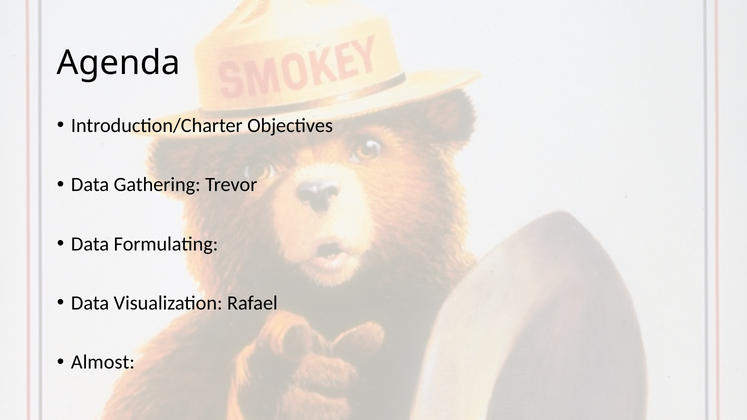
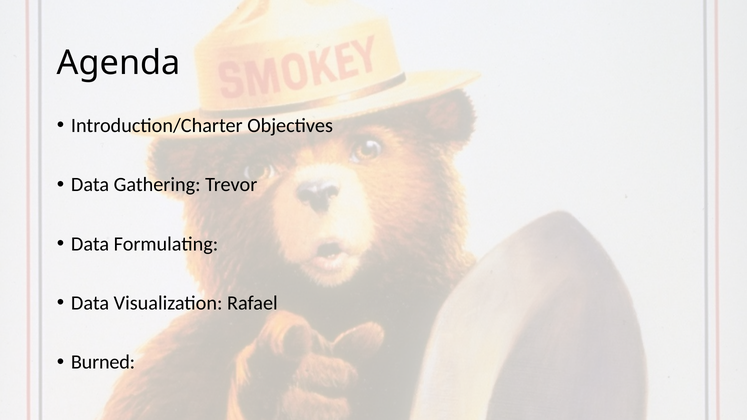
Almost: Almost -> Burned (103, 362)
